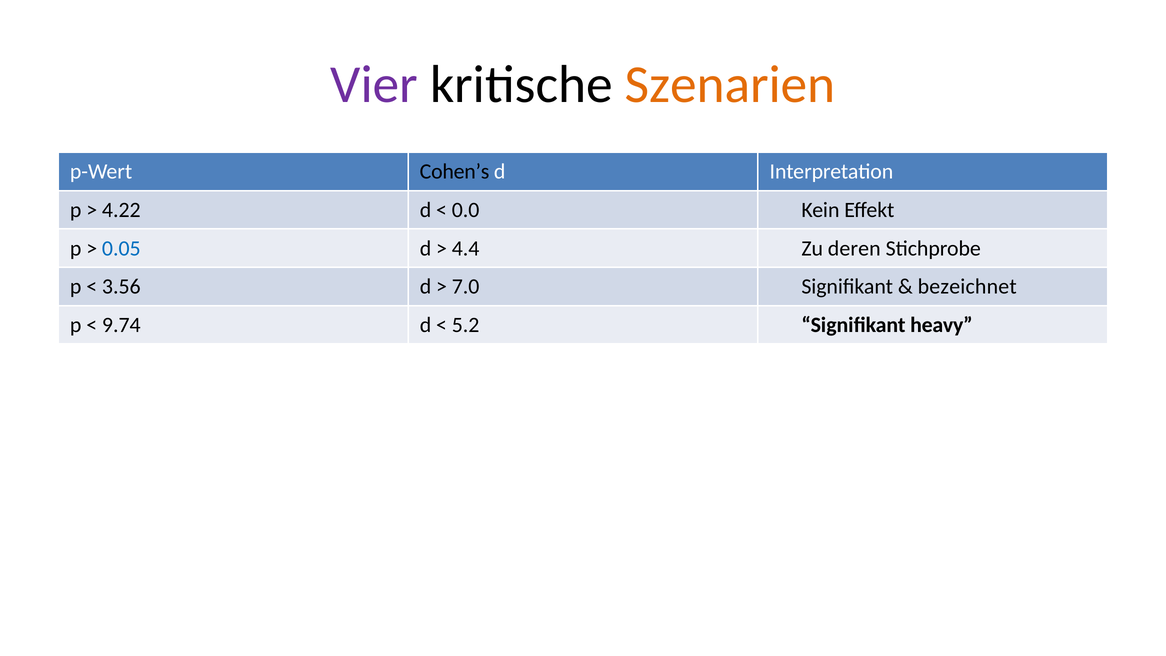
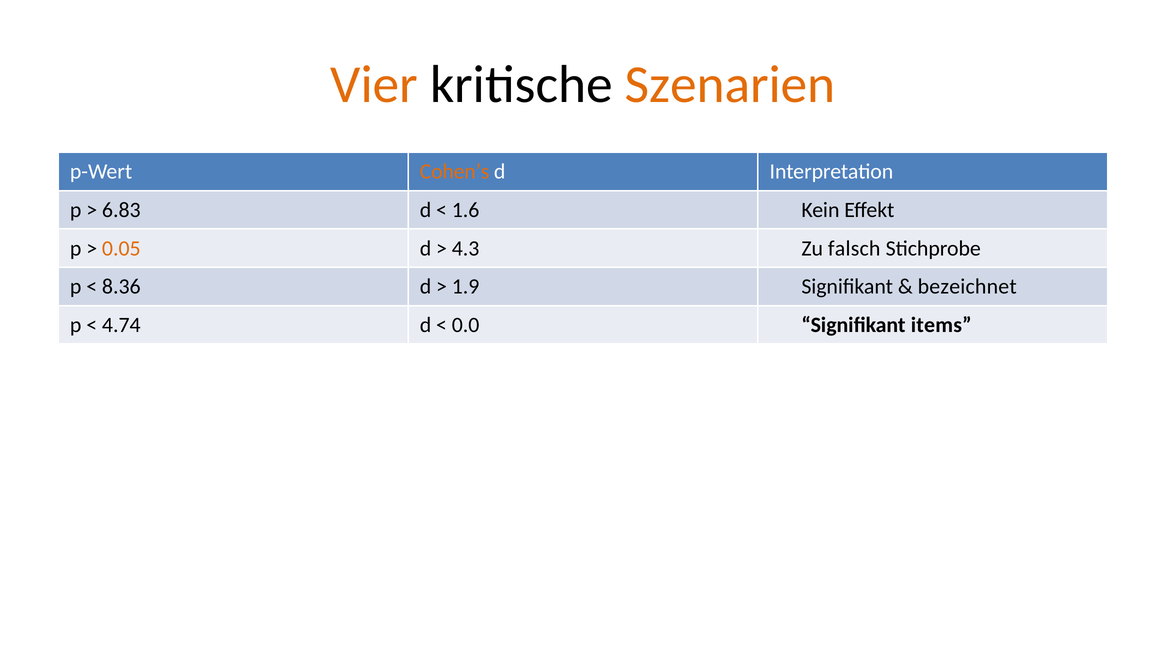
Vier colour: purple -> orange (374, 85)
Cohen’s colour: black -> orange (455, 172)
4.22: 4.22 -> 6.83 (121, 210)
0.0: 0.0 -> 1.6 (466, 210)
0.05 colour: blue -> orange (121, 248)
4.4: 4.4 -> 4.3 (466, 248)
deren: deren -> falsch (854, 248)
3.56: 3.56 -> 8.36 (121, 287)
7.0: 7.0 -> 1.9 (466, 287)
9.74: 9.74 -> 4.74 (121, 325)
5.2: 5.2 -> 0.0 (466, 325)
heavy: heavy -> items (941, 325)
